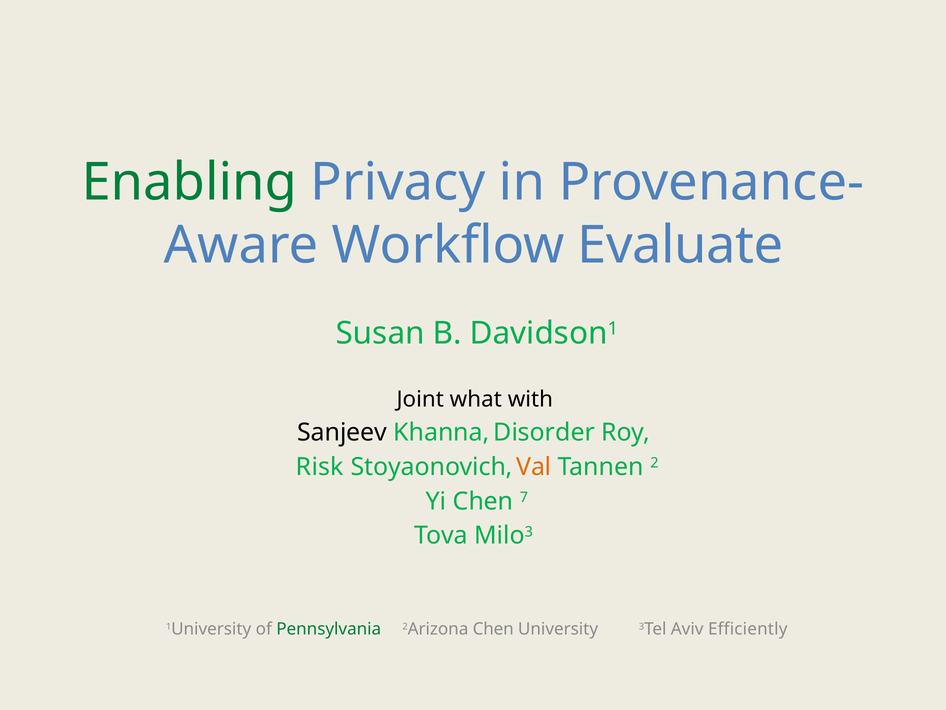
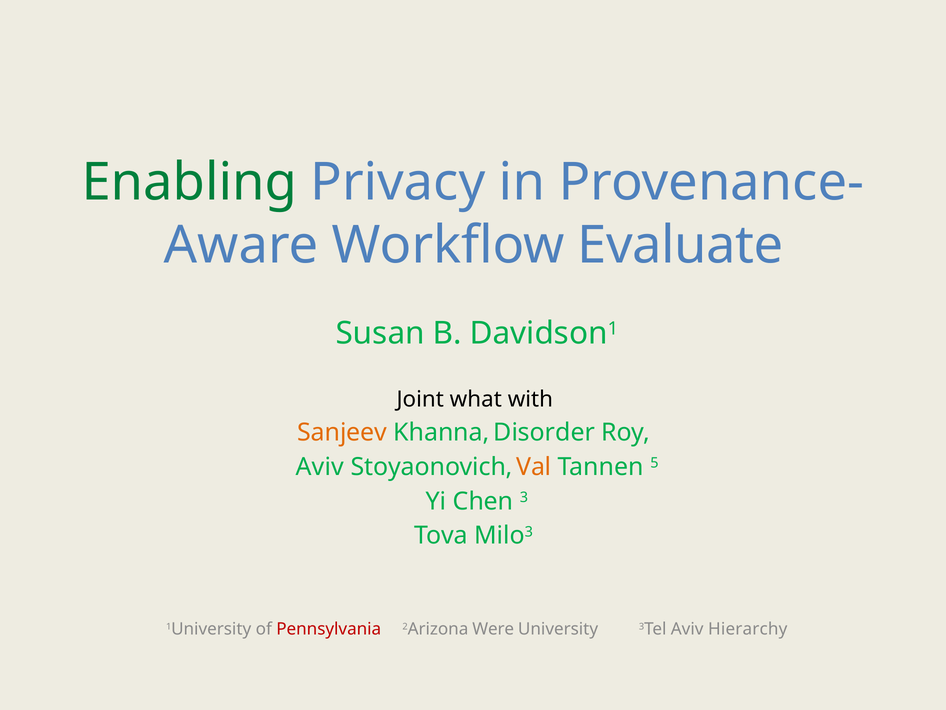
Sanjeev colour: black -> orange (342, 432)
Risk: Risk -> Aviv (320, 467)
2: 2 -> 5 (654, 463)
7: 7 -> 3 (524, 497)
Pennsylvania colour: green -> red (329, 629)
2Arizona Chen: Chen -> Were (493, 629)
Efficiently: Efficiently -> Hierarchy (748, 629)
